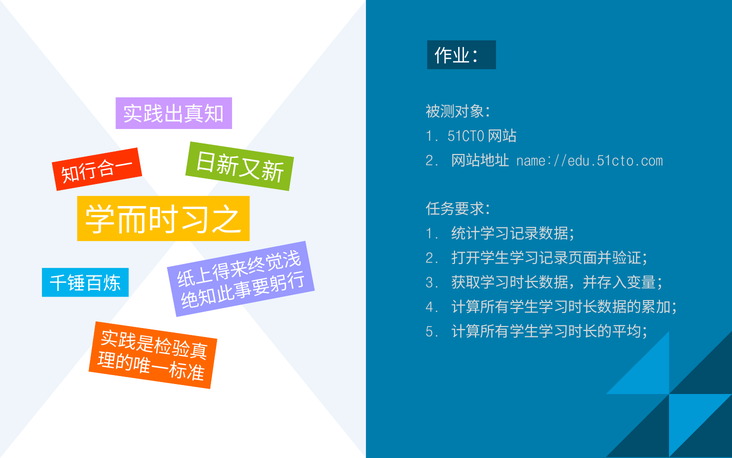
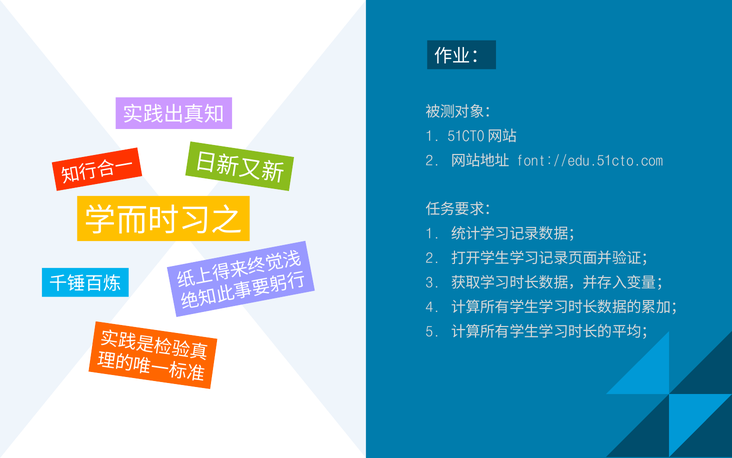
name://edu.51cto.com: name://edu.51cto.com -> font://edu.51cto.com (590, 160)
